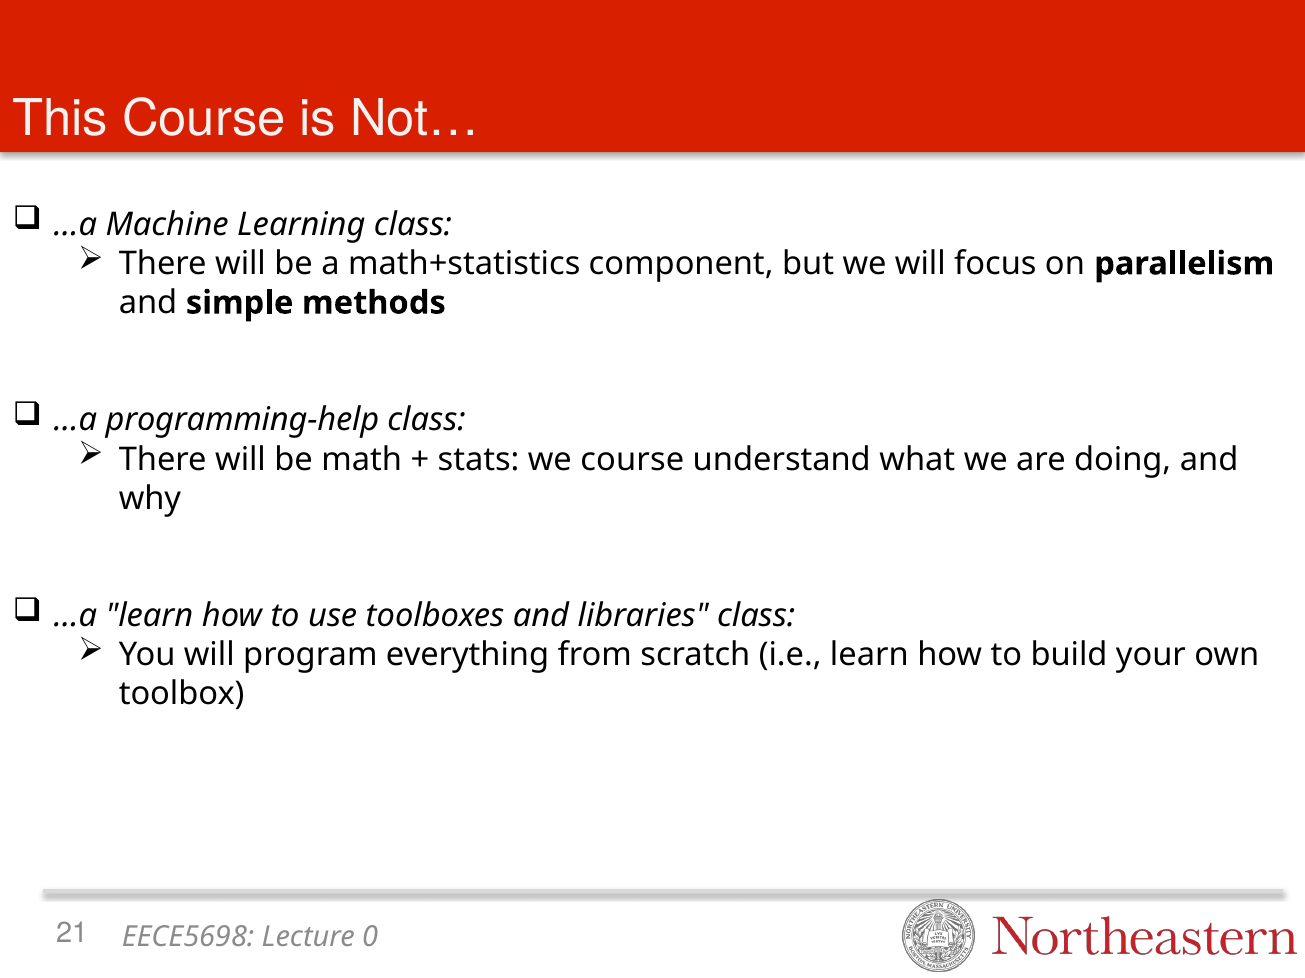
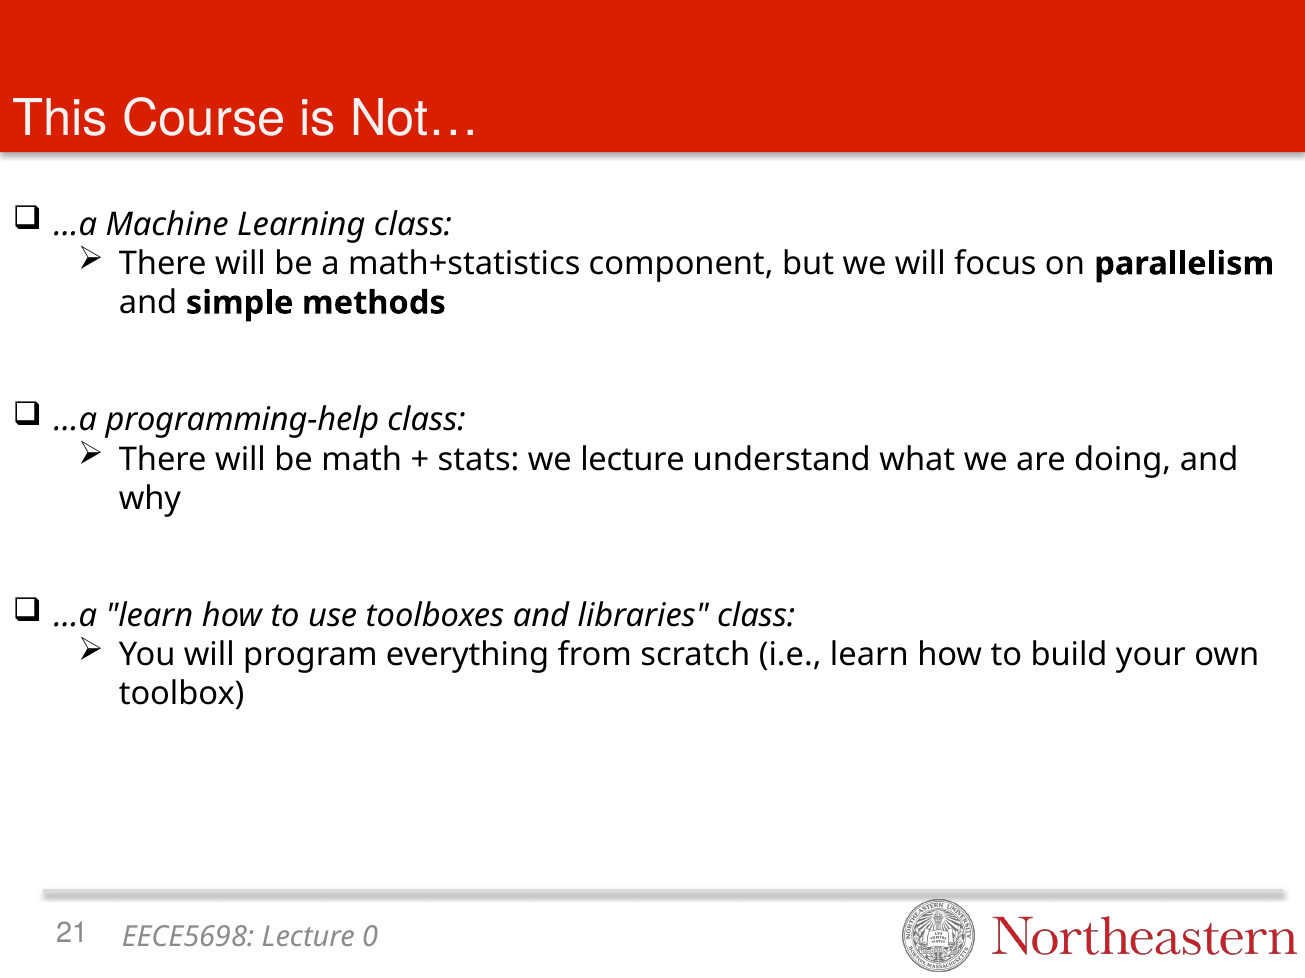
we course: course -> lecture (633, 460)
